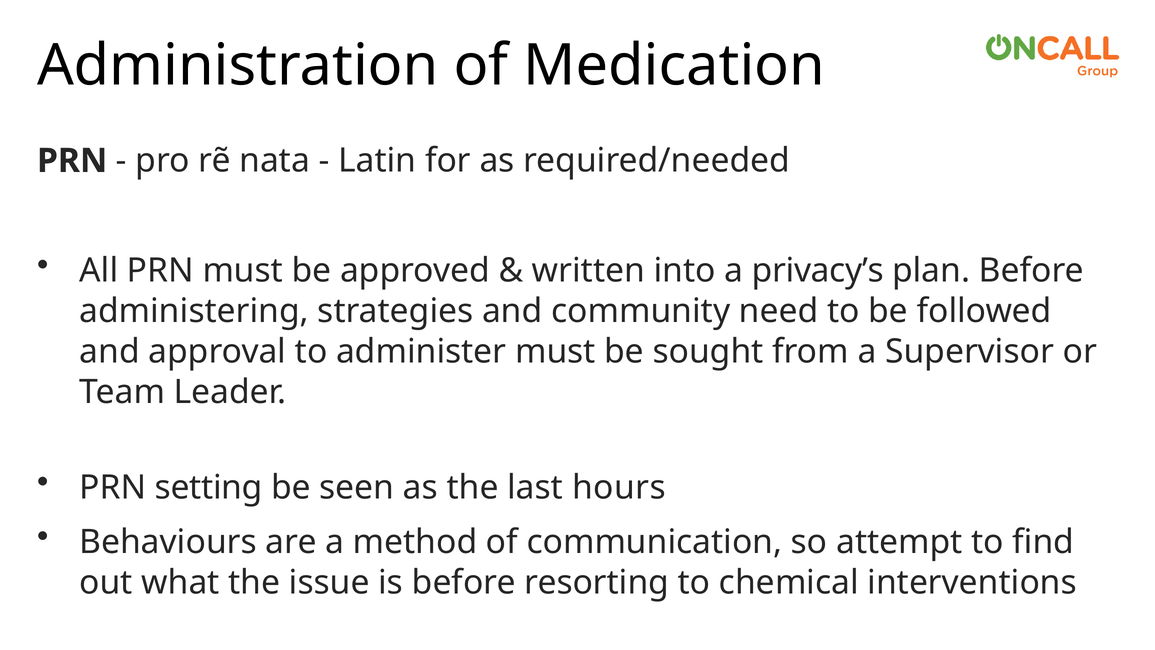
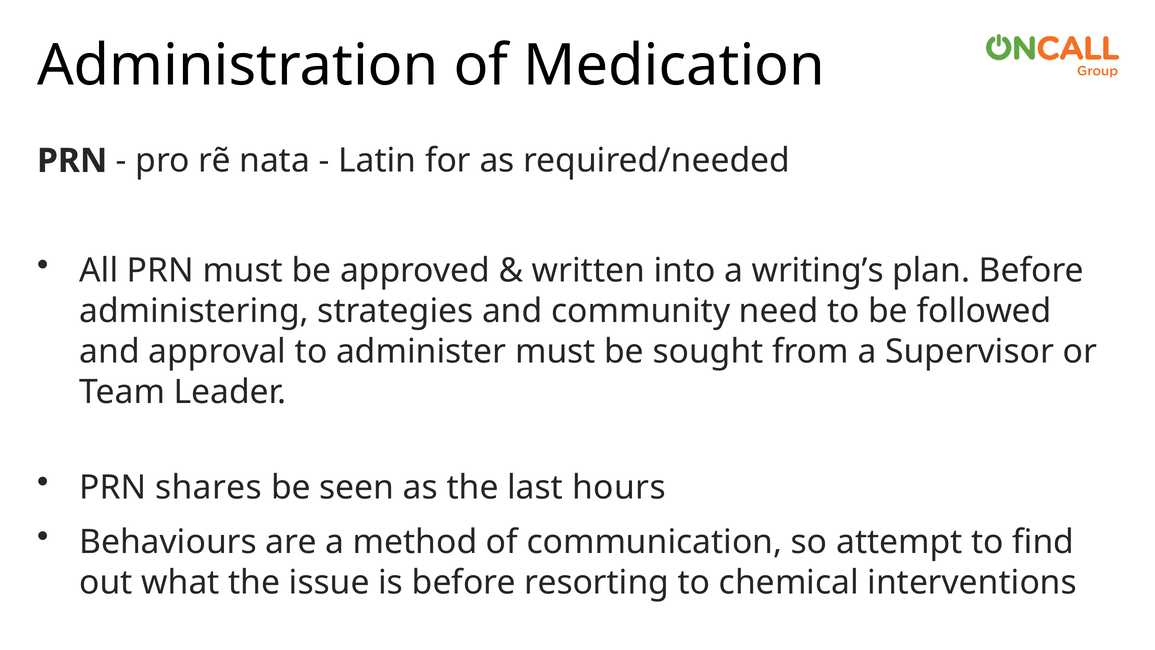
privacy’s: privacy’s -> writing’s (818, 270)
setting: setting -> shares (208, 487)
